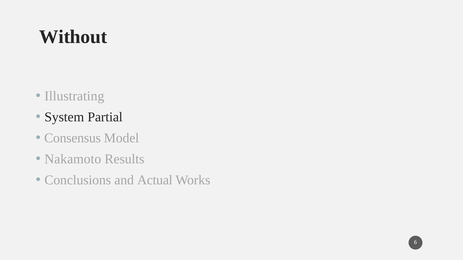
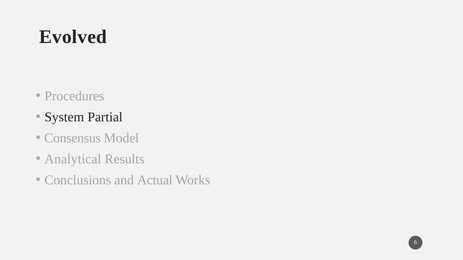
Without: Without -> Evolved (73, 37)
Illustrating: Illustrating -> Procedures (74, 96)
Nakamoto: Nakamoto -> Analytical (73, 159)
